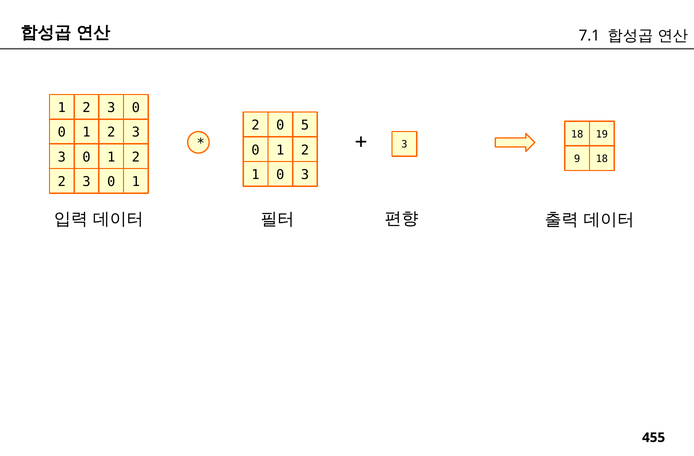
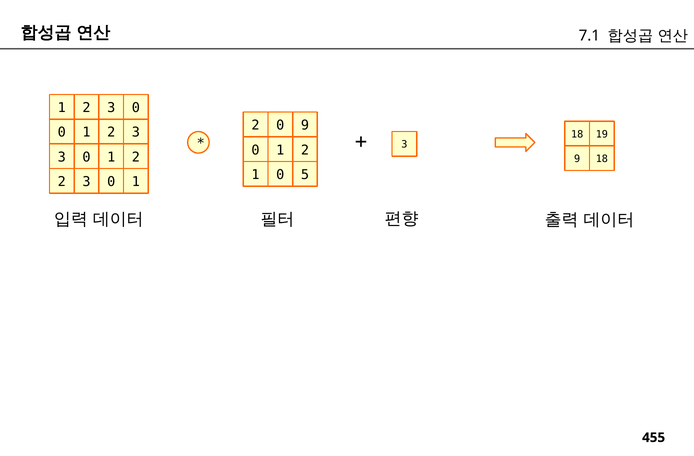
0 5: 5 -> 9 (305, 125)
0 3: 3 -> 5 (305, 175)
